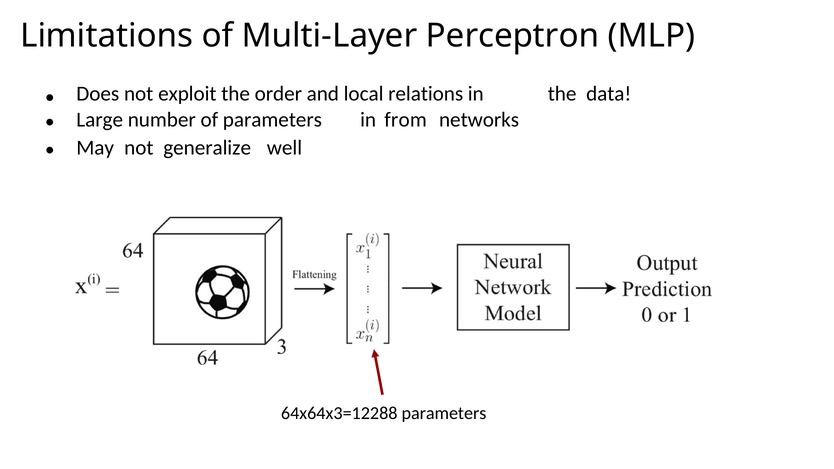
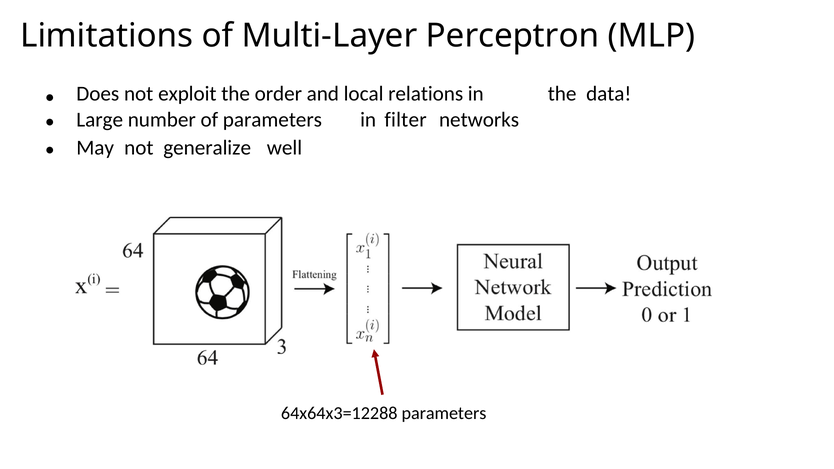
from: from -> filter (406, 120)
